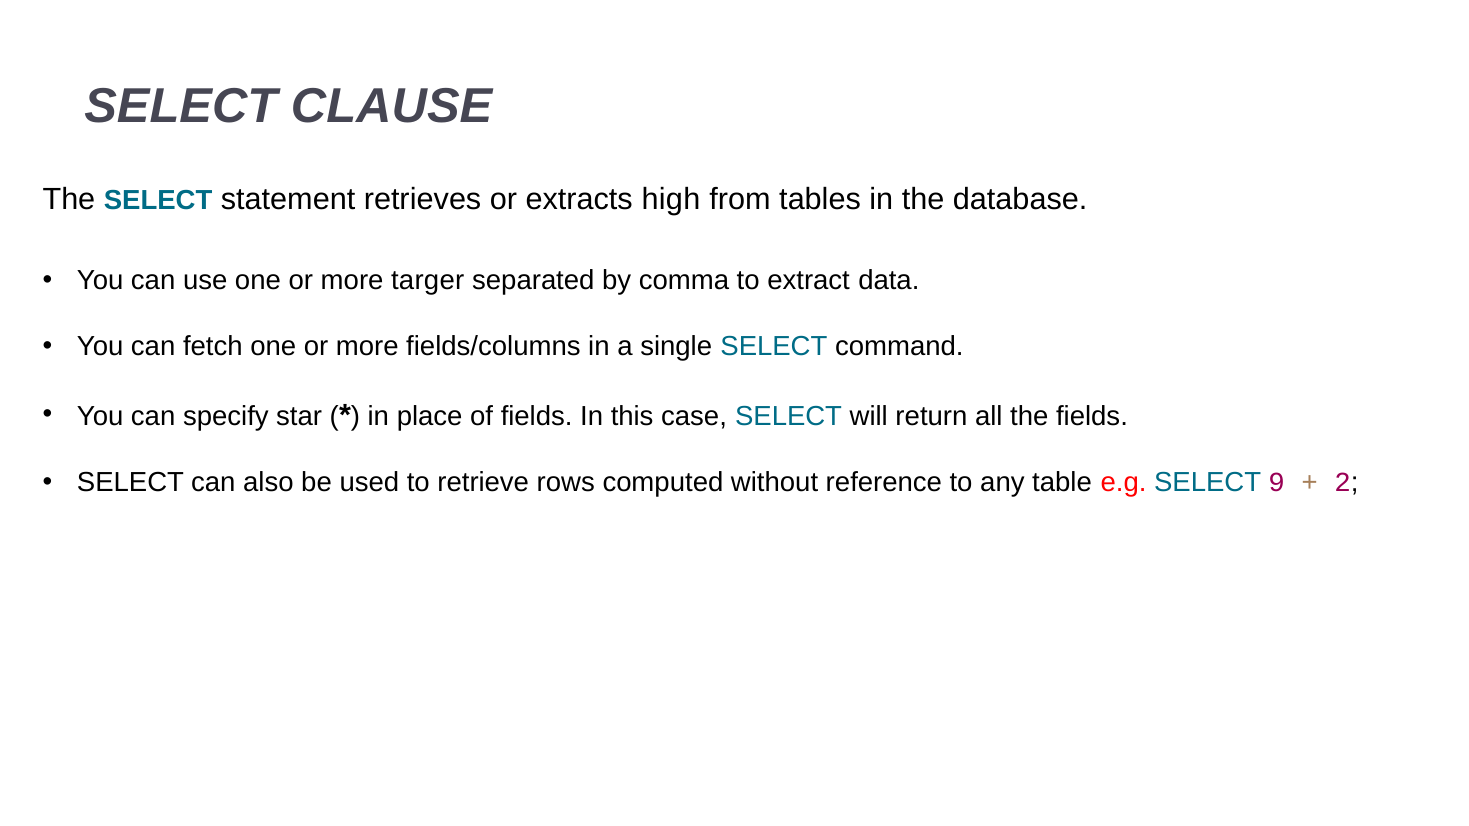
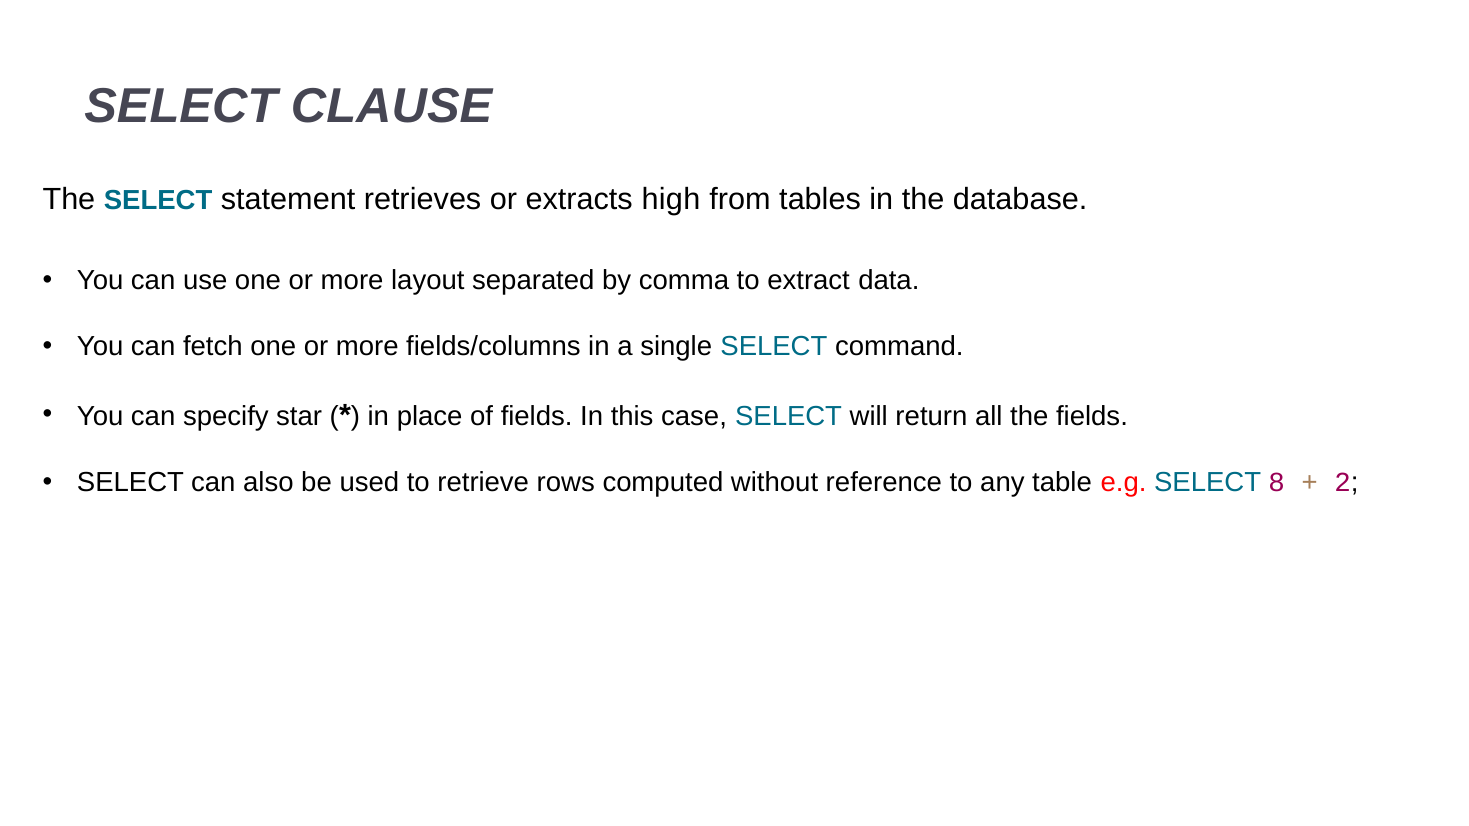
targer: targer -> layout (428, 281)
9: 9 -> 8 (1277, 483)
